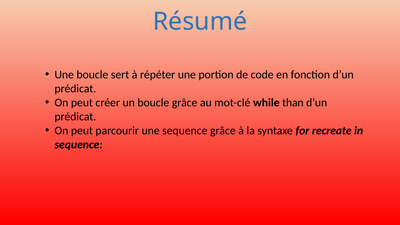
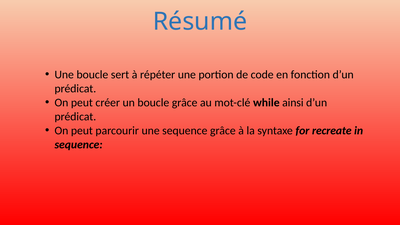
than: than -> ainsi (293, 103)
